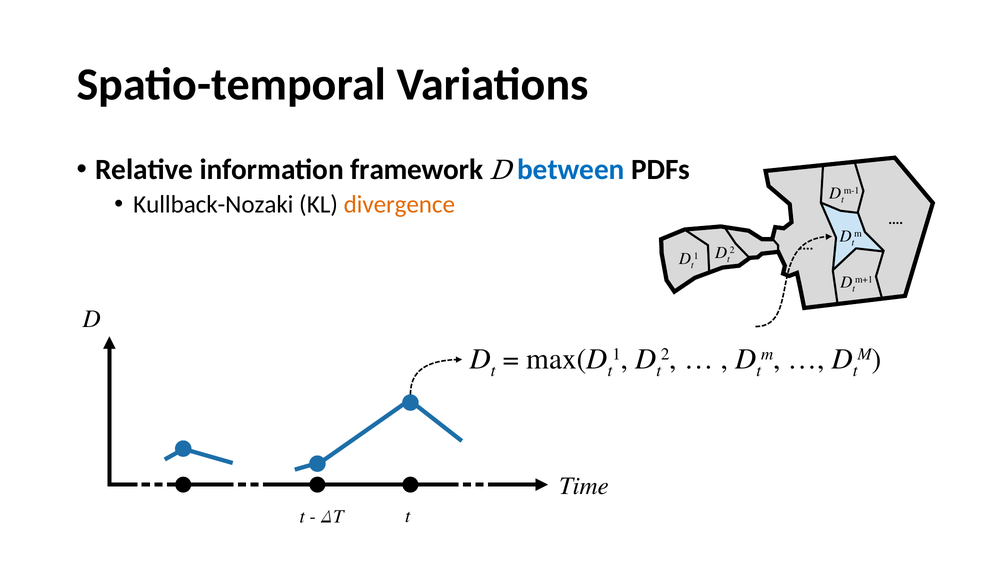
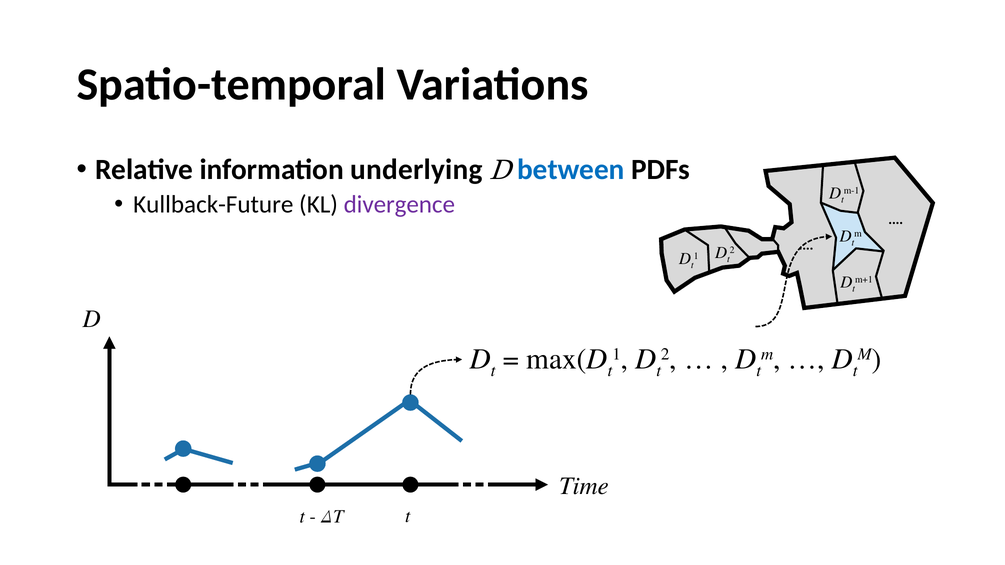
framework: framework -> underlying (417, 170)
Kullback-Nozaki: Kullback-Nozaki -> Kullback-Future (213, 205)
divergence colour: orange -> purple (399, 205)
